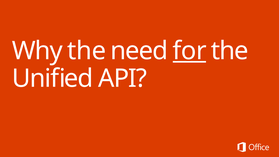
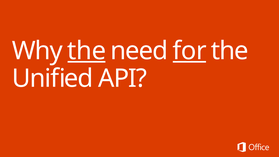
the underline: none -> present (87, 51)
